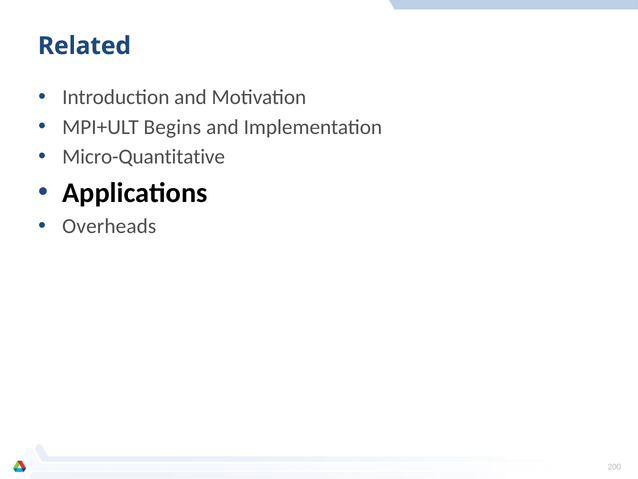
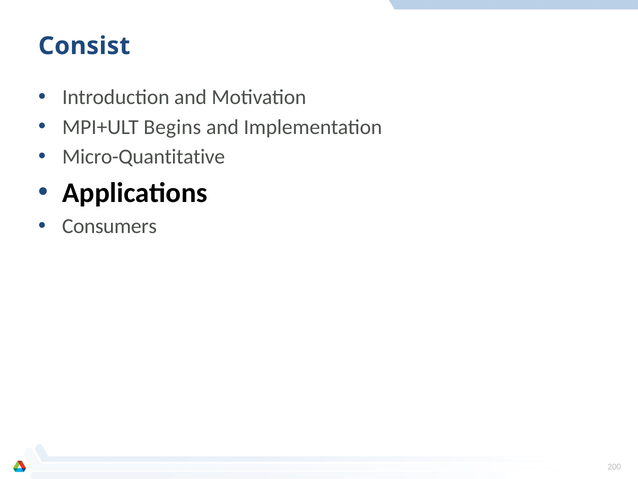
Related: Related -> Consist (84, 46)
Overheads: Overheads -> Consumers (109, 226)
